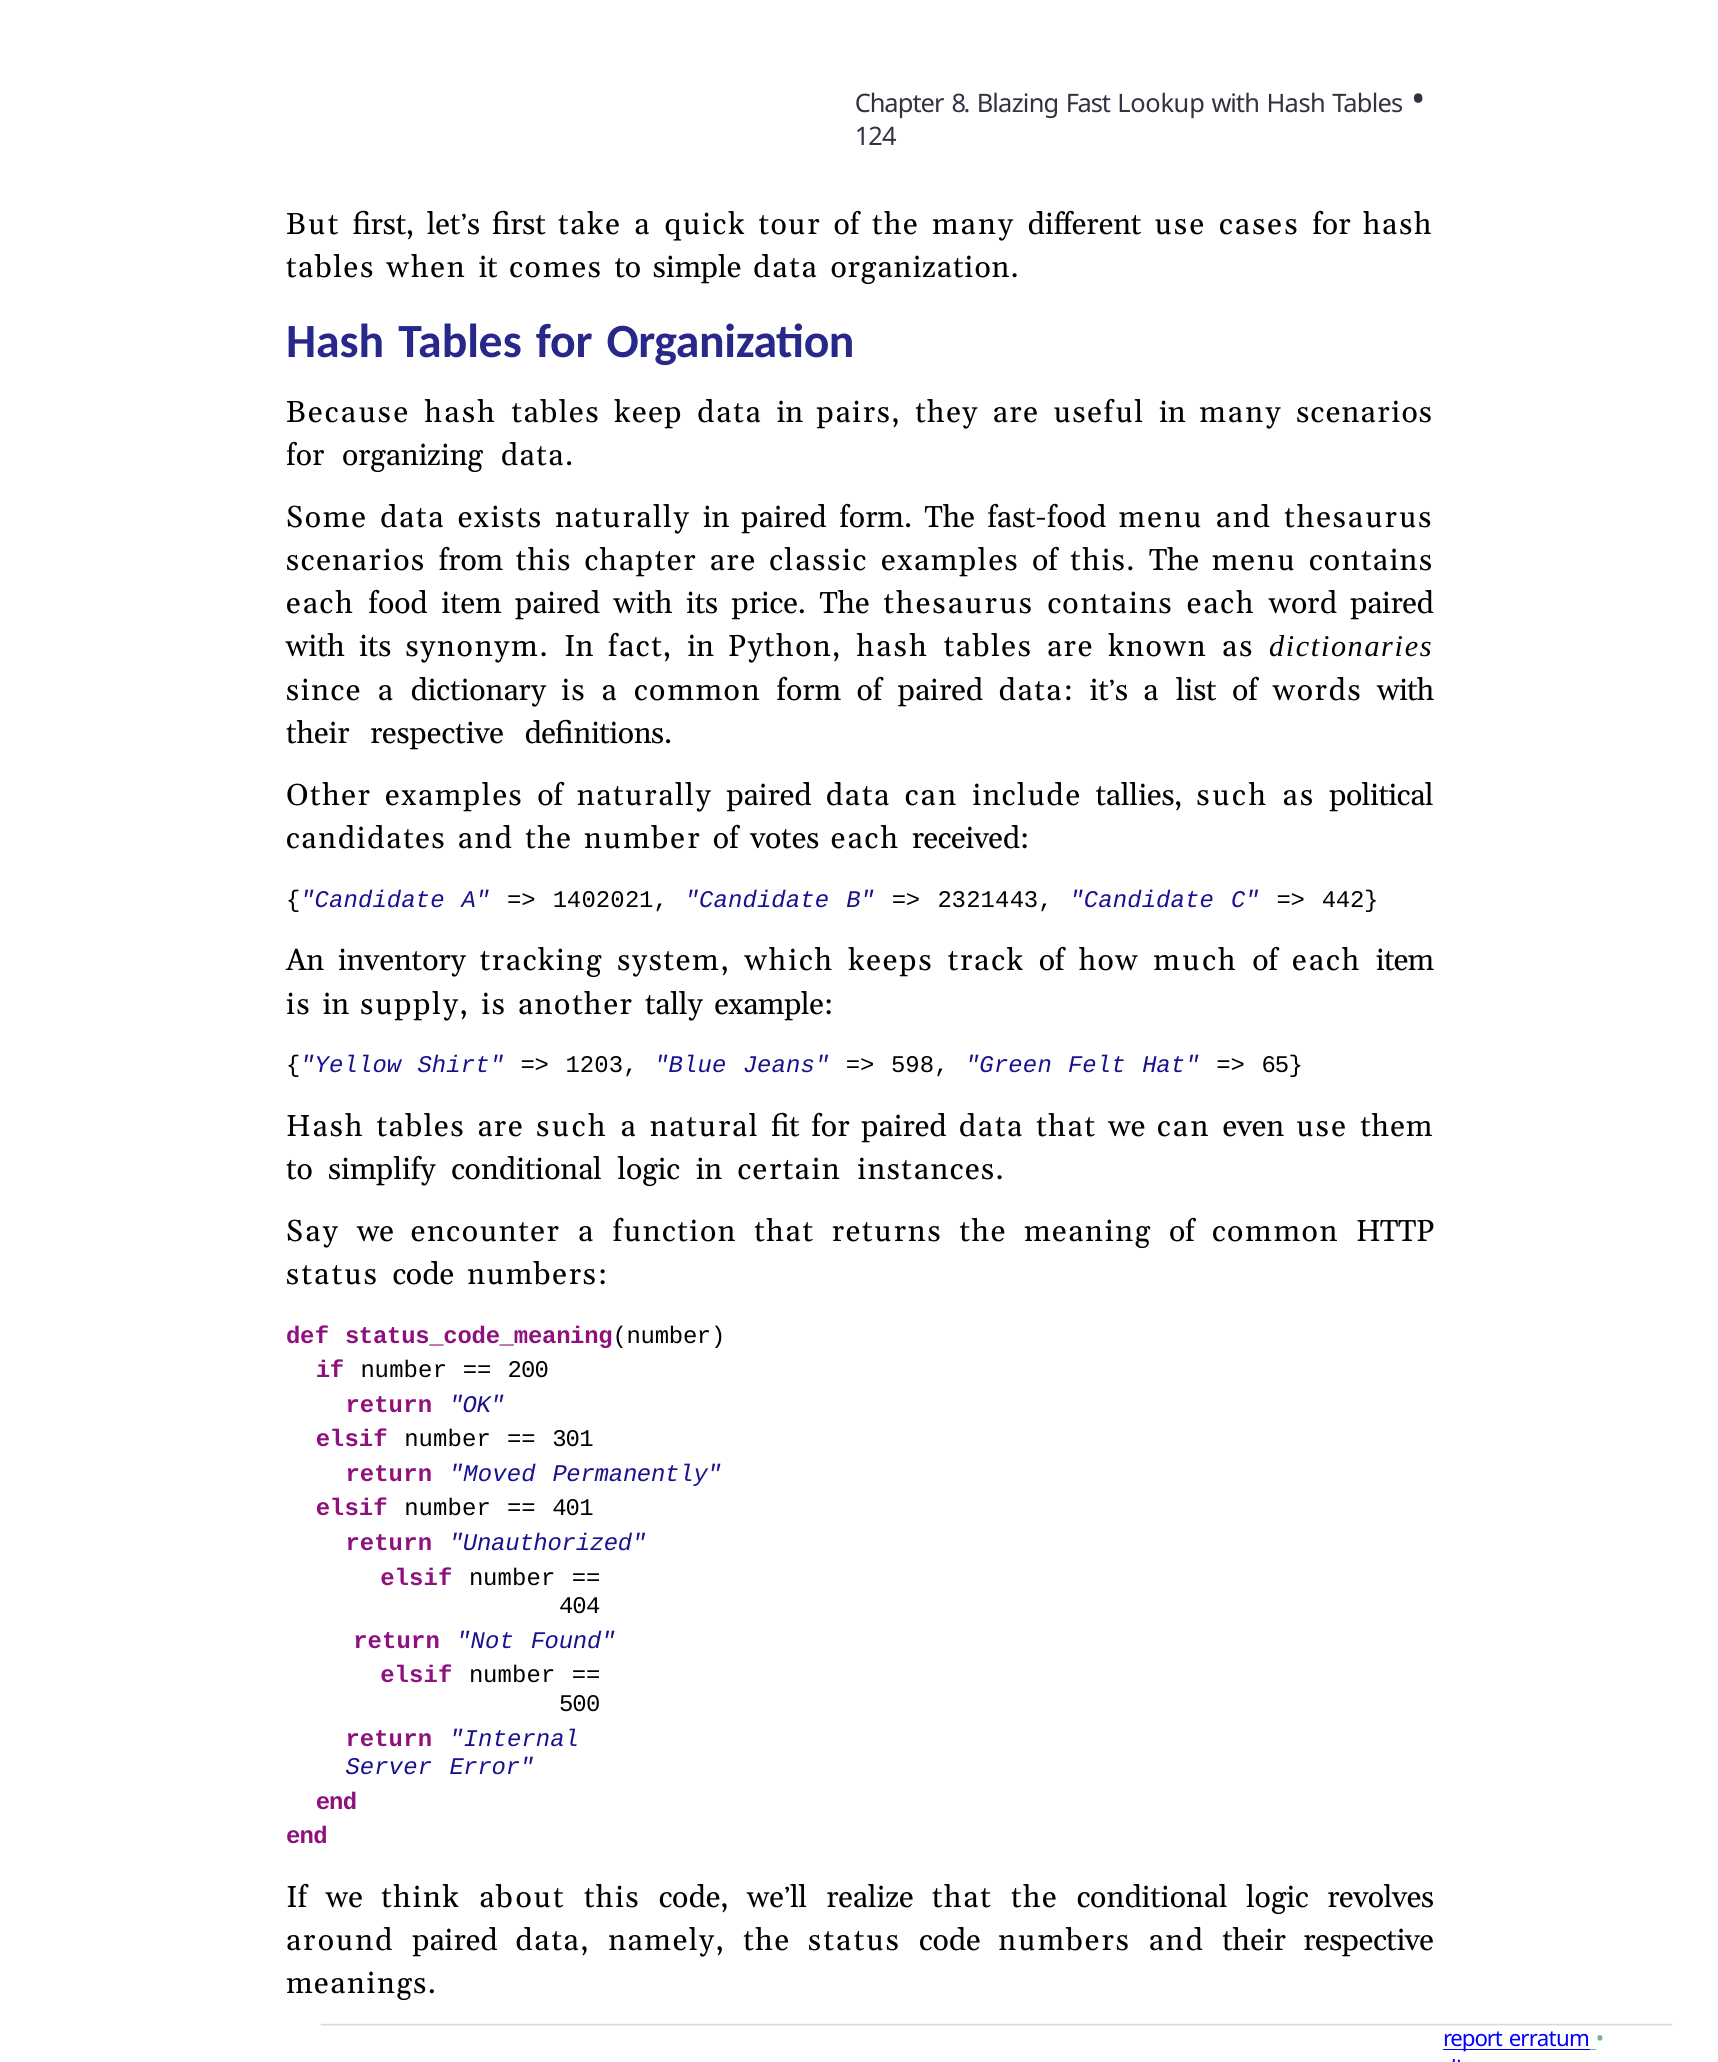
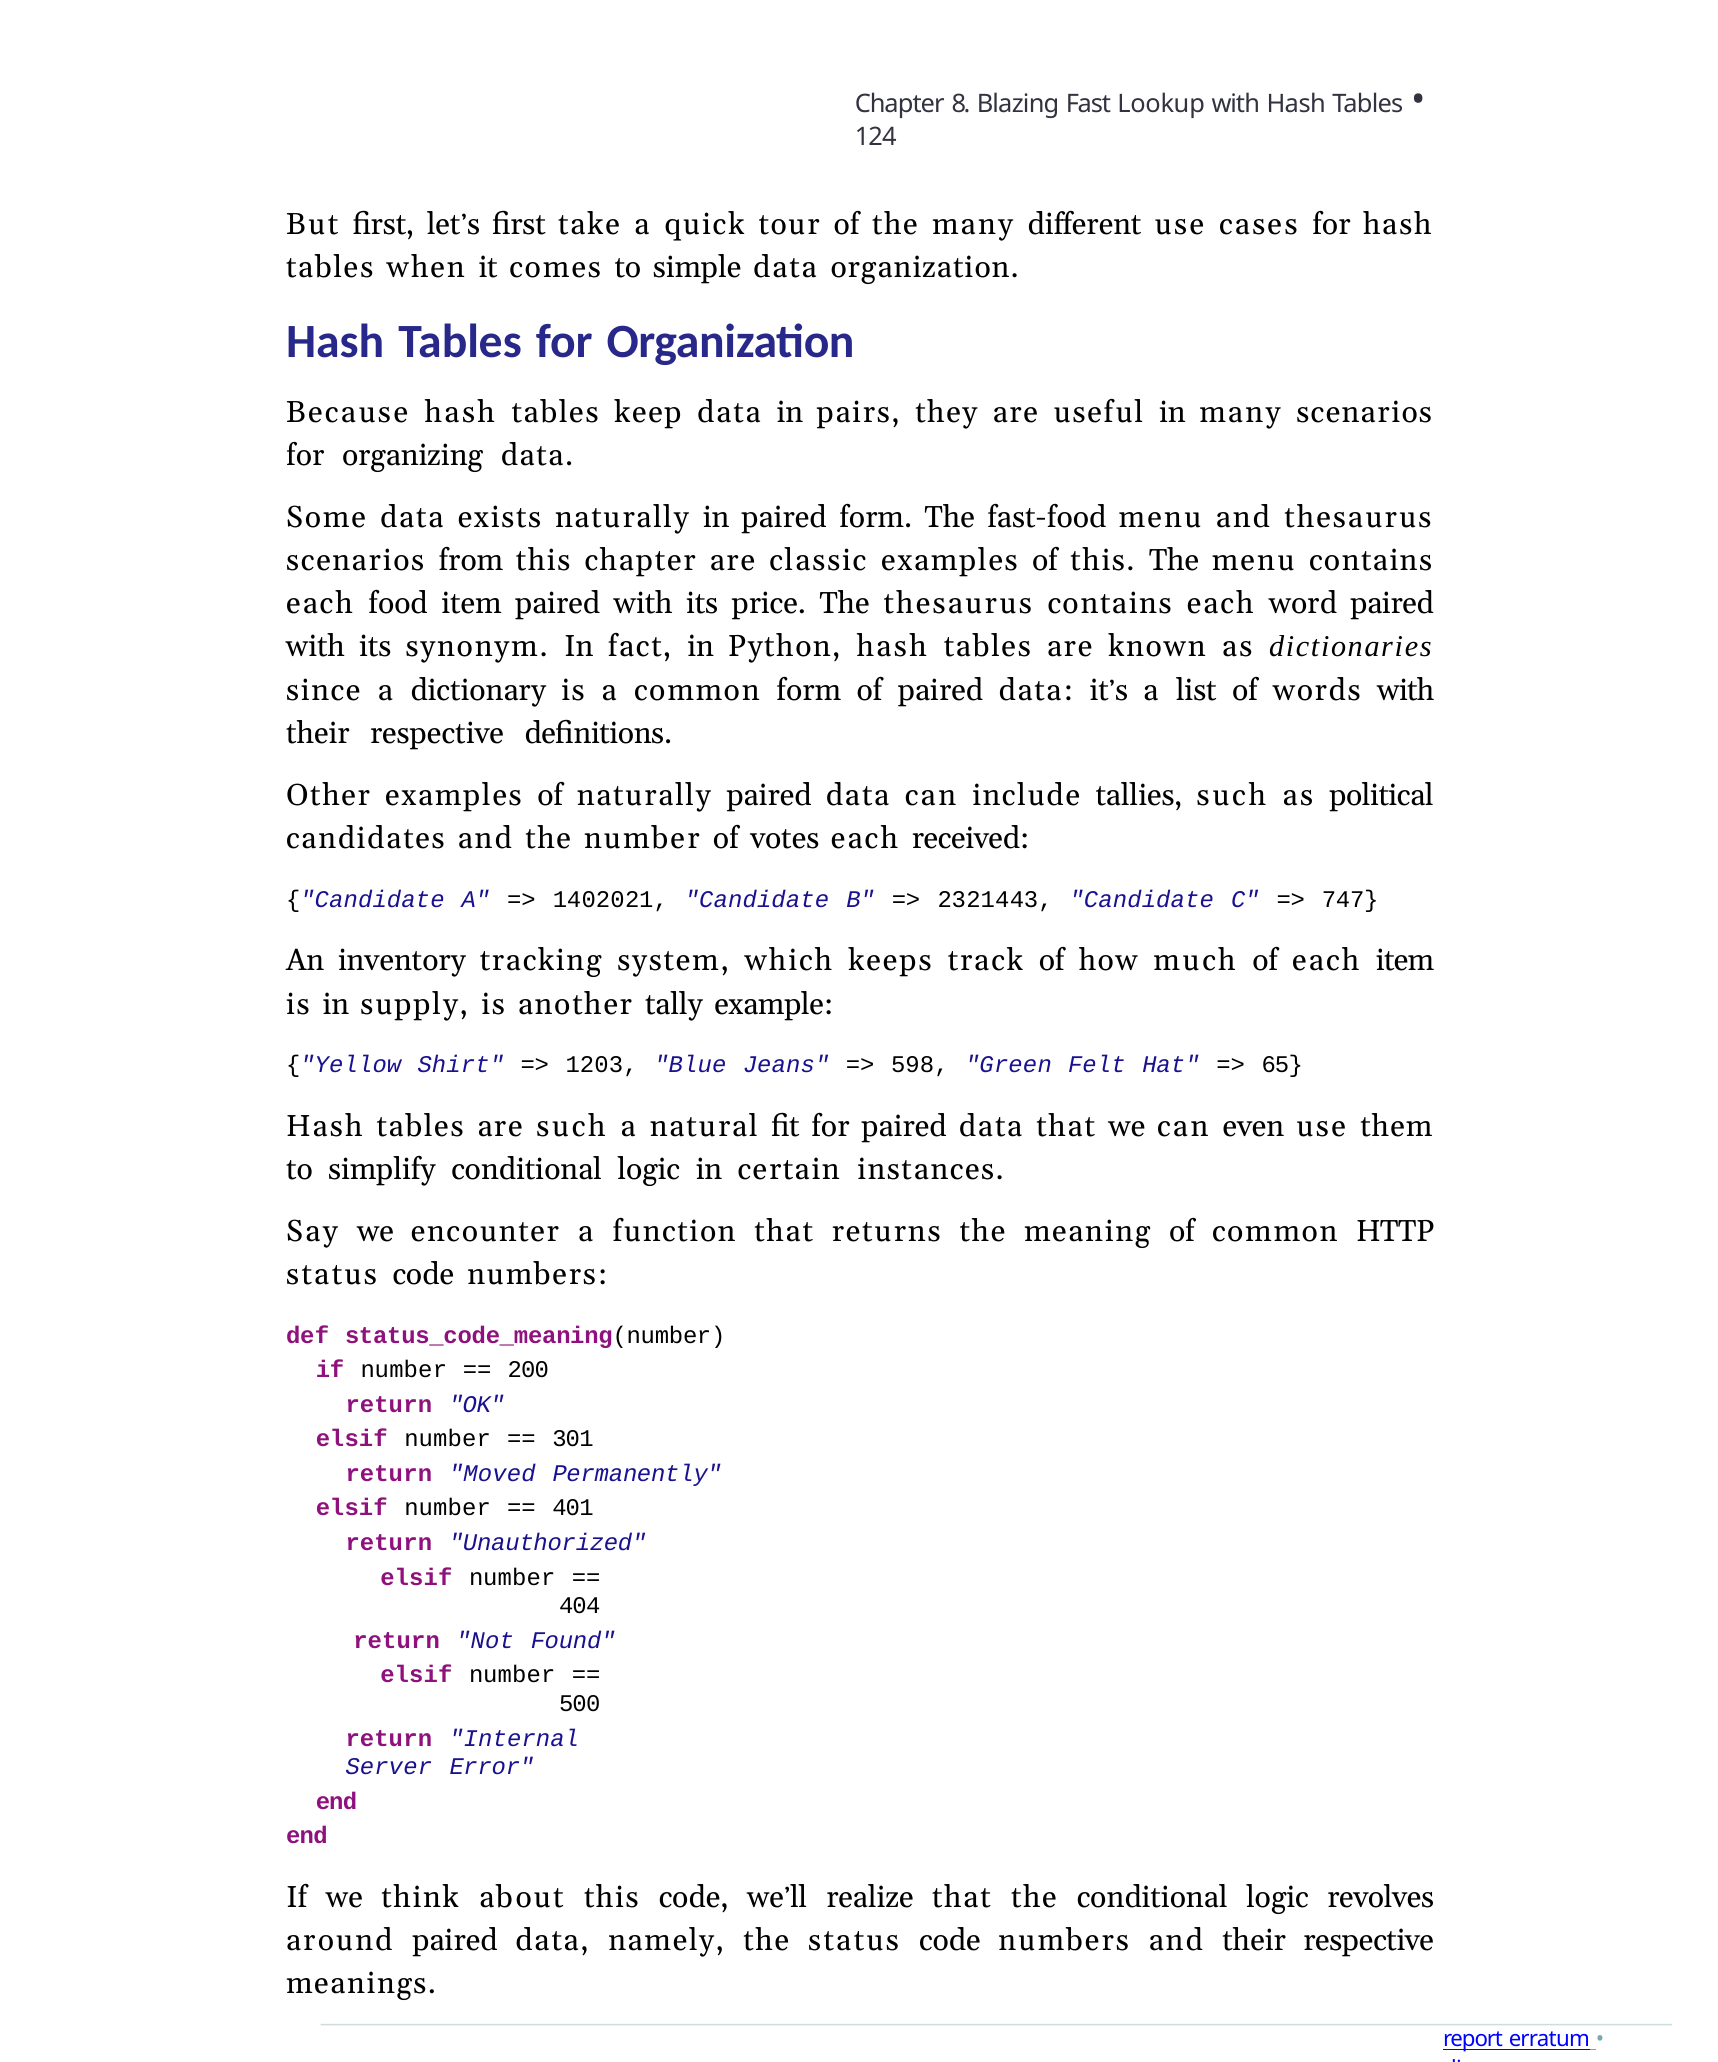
442: 442 -> 747 (1350, 899)
